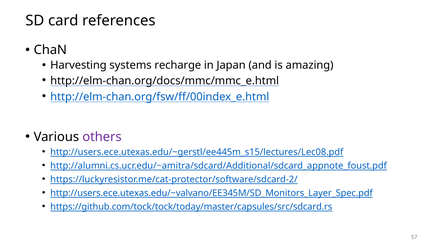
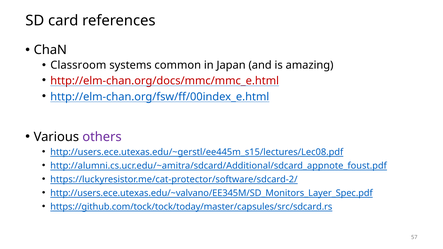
Harvesting: Harvesting -> Classroom (78, 65)
recharge: recharge -> common (178, 65)
http://elm-chan.org/docs/mmc/mmc_e.html colour: black -> red (165, 81)
